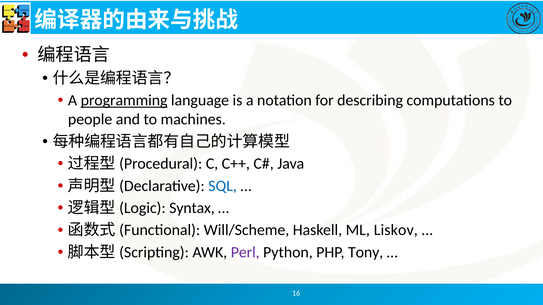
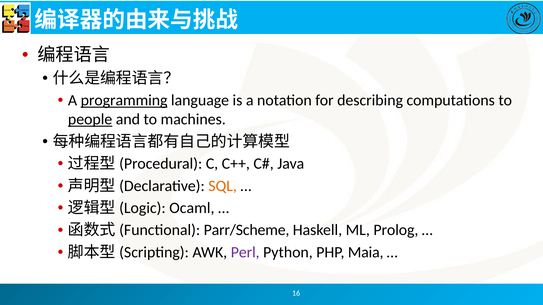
people underline: none -> present (90, 119)
SQL colour: blue -> orange (223, 186)
Syntax: Syntax -> Ocaml (192, 208)
Will/Scheme: Will/Scheme -> Parr/Scheme (247, 230)
Liskov: Liskov -> Prolog (396, 230)
Tony: Tony -> Maia (366, 253)
